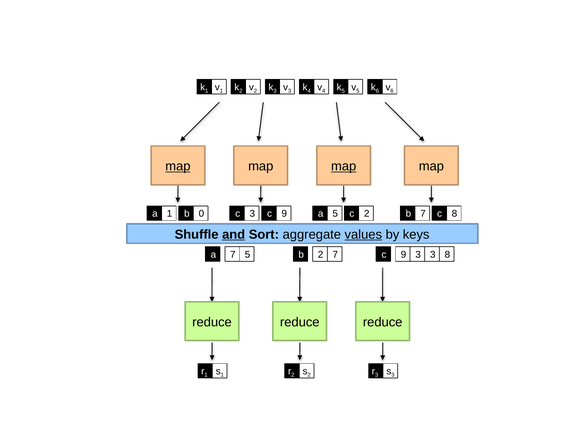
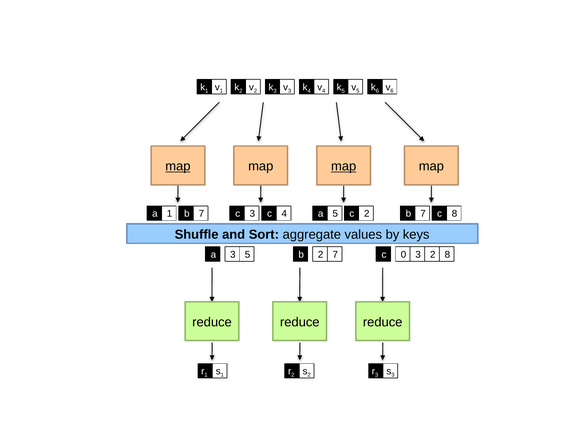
1 0: 0 -> 7 (201, 214)
3 9: 9 -> 4 (284, 214)
and underline: present -> none (234, 235)
values underline: present -> none (363, 235)
a 7: 7 -> 3 (233, 255)
c 9: 9 -> 0 (403, 255)
3 3: 3 -> 2 (433, 255)
